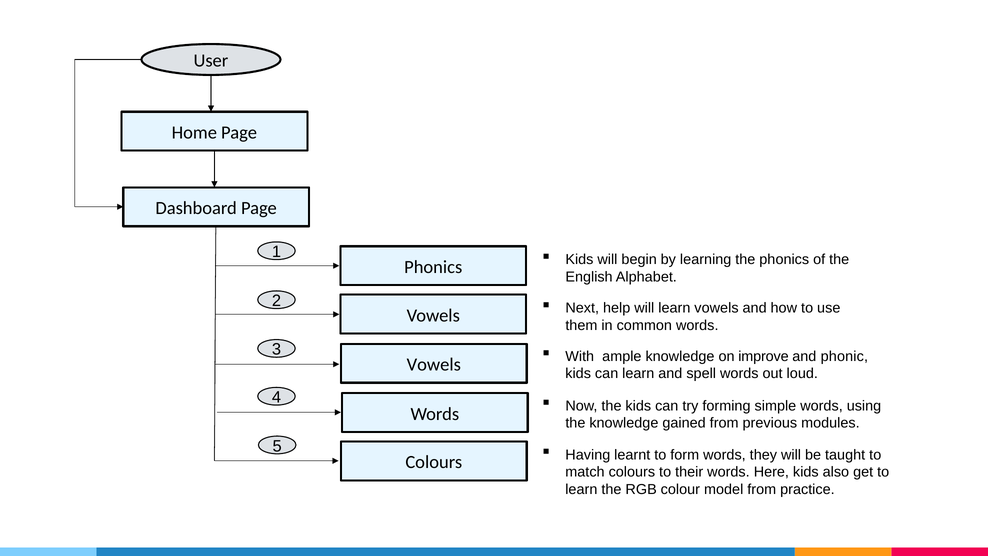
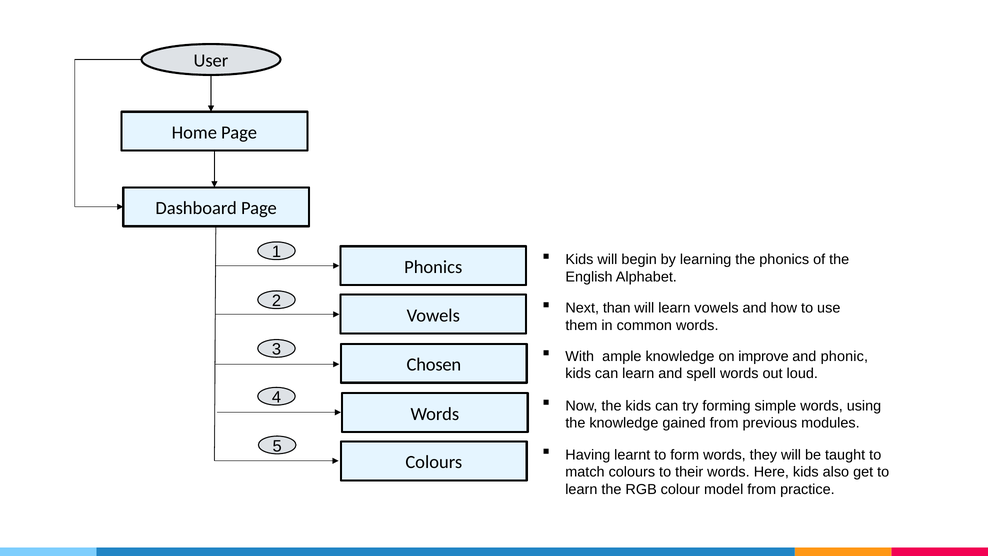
help: help -> than (617, 308)
Vowels: Vowels -> Chosen (434, 364)
